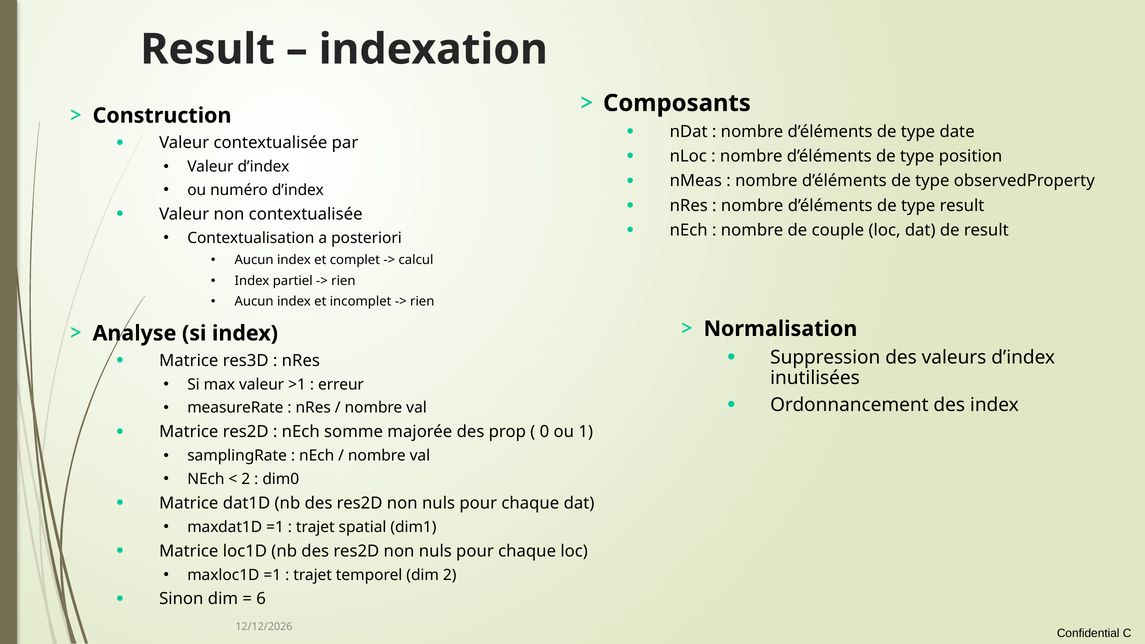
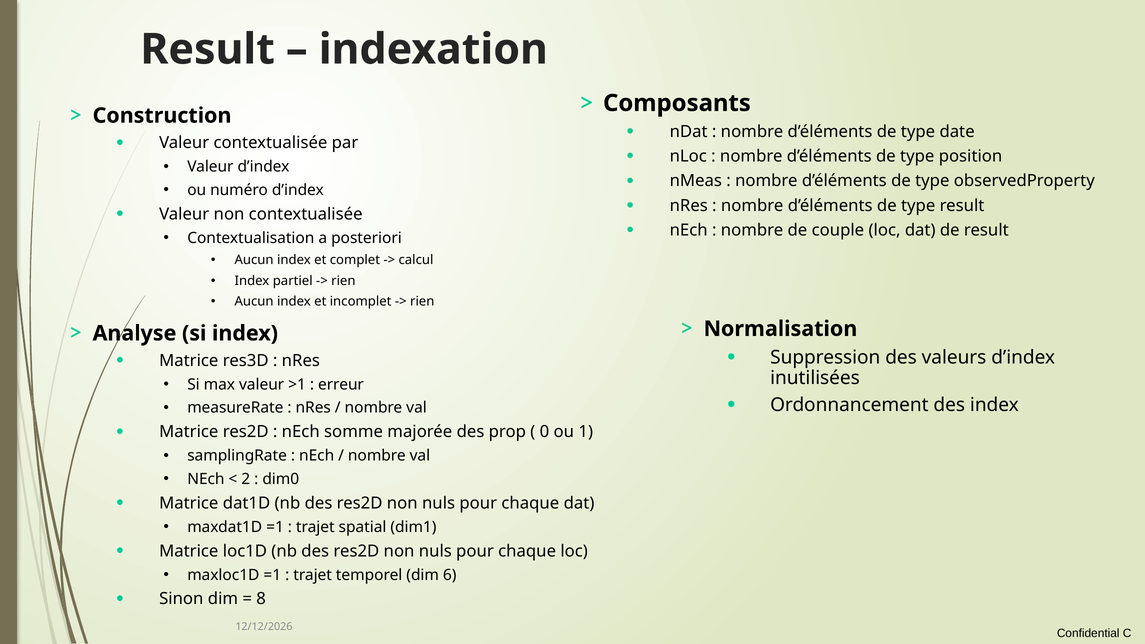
dim 2: 2 -> 6 (450, 575)
6: 6 -> 8 (261, 599)
